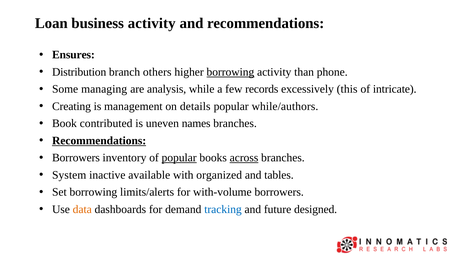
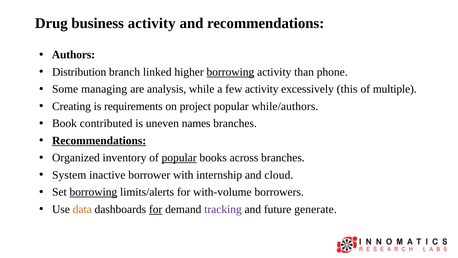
Loan: Loan -> Drug (51, 23)
Ensures: Ensures -> Authors (73, 55)
others: others -> linked (157, 72)
few records: records -> activity (262, 89)
intricate: intricate -> multiple (395, 89)
management: management -> requirements (133, 106)
details: details -> project (195, 106)
Borrowers: Borrowers -> Organized (76, 158)
across underline: present -> none (244, 158)
available: available -> borrower (149, 175)
organized: organized -> internship (219, 175)
tables: tables -> cloud (279, 175)
borrowing underline: none -> present (93, 192)
for underline: none -> present (156, 209)
tracking colour: blue -> purple (223, 209)
designed: designed -> generate (316, 209)
